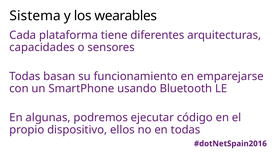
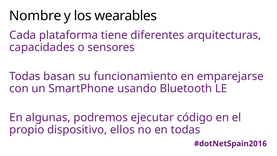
Sistema: Sistema -> Nombre (35, 16)
